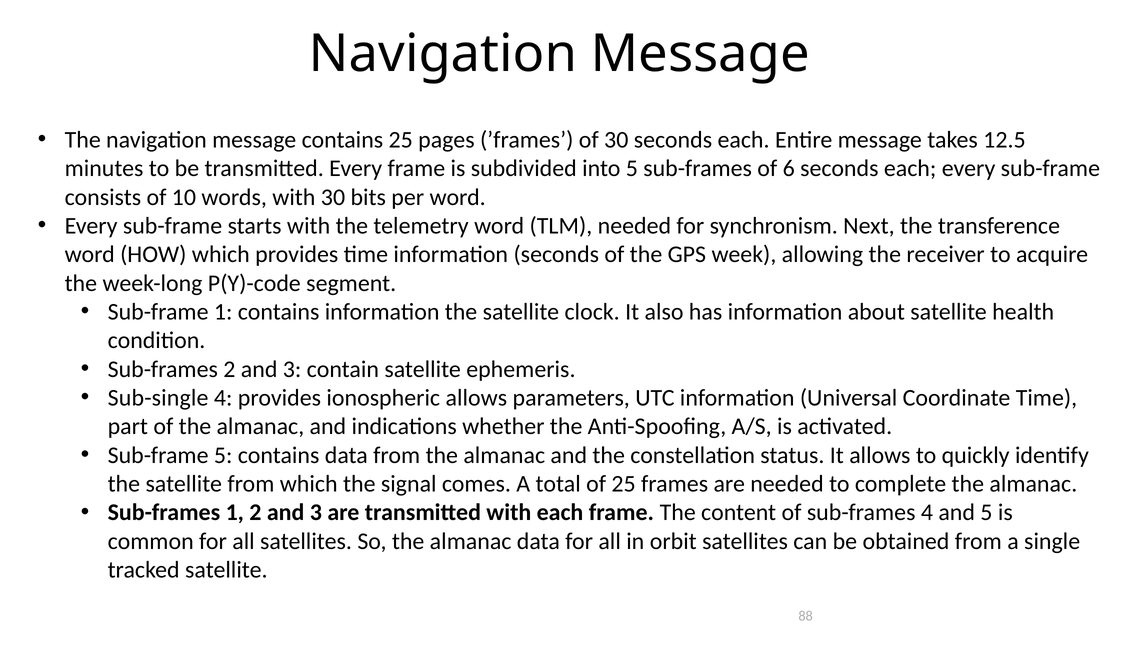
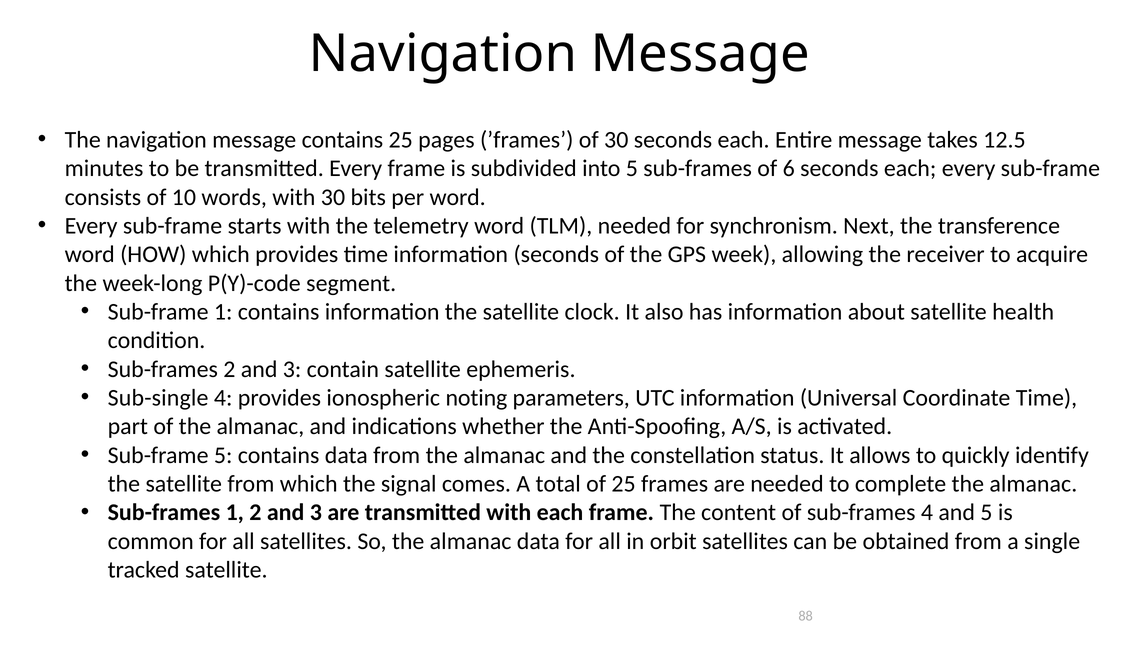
ionospheric allows: allows -> noting (476, 398)
